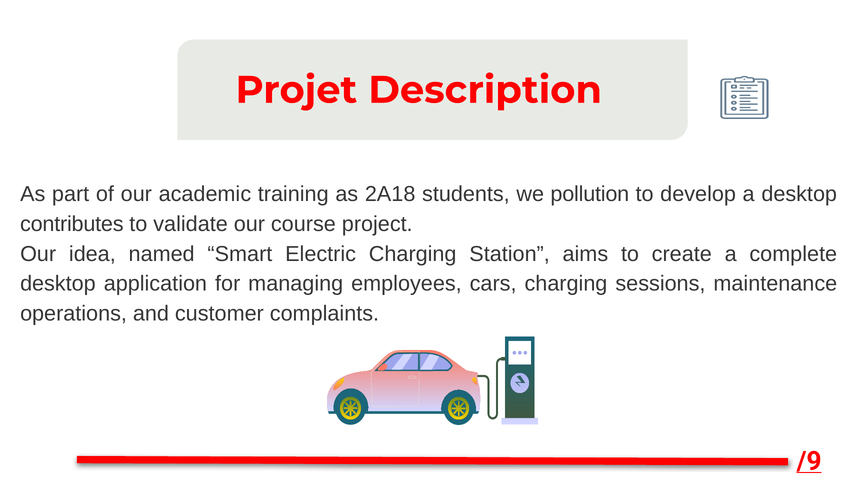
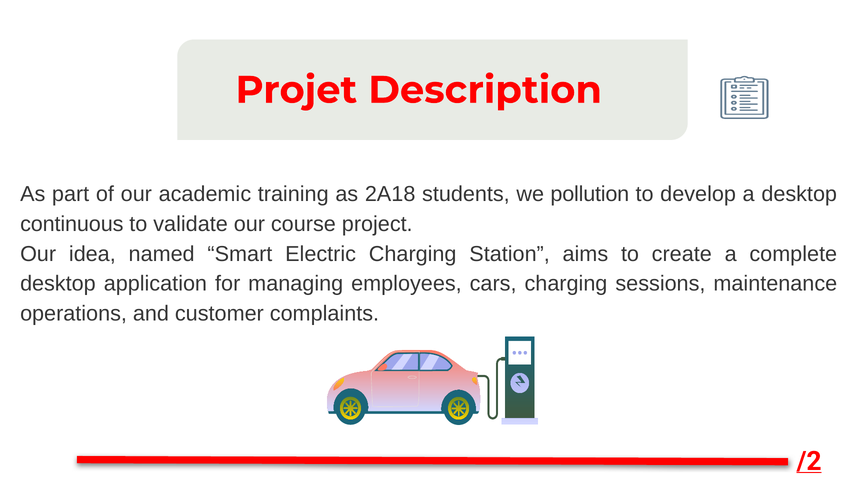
contributes: contributes -> continuous (72, 224)
/9: /9 -> /2 (809, 461)
